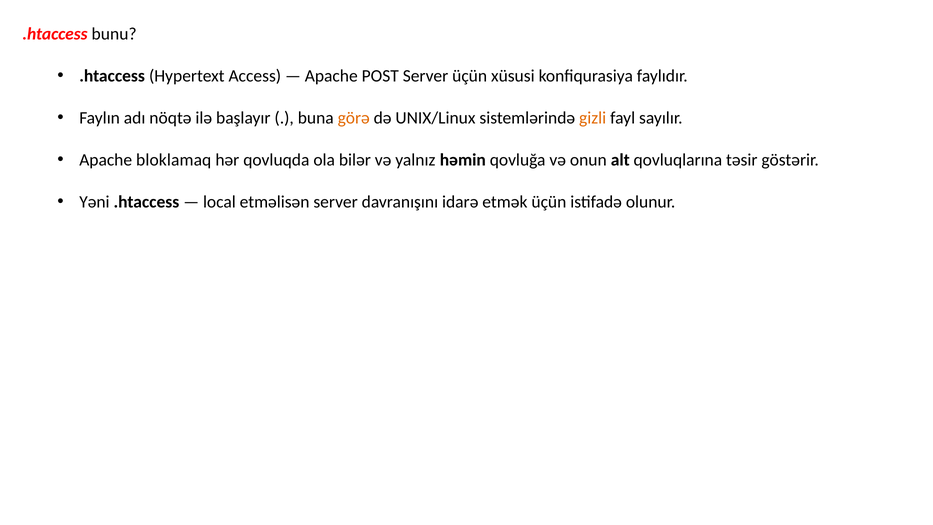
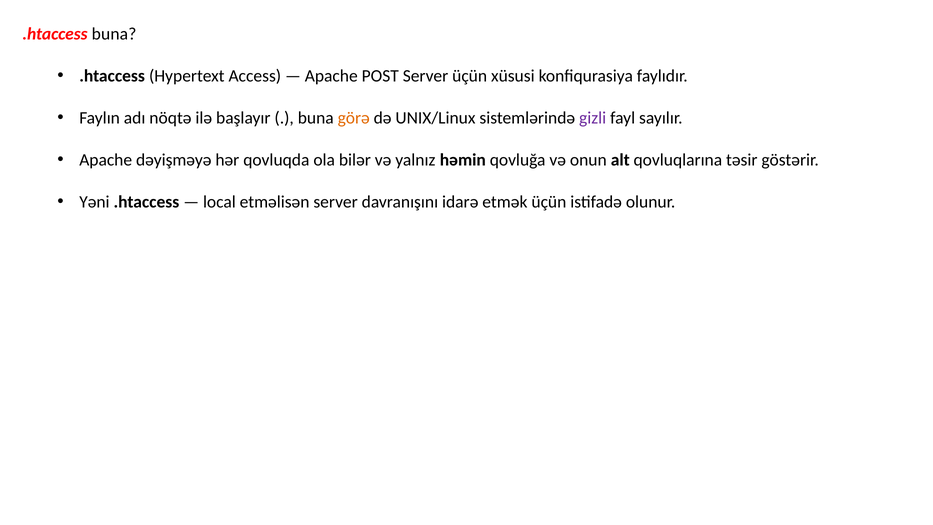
.htaccess bunu: bunu -> buna (114, 34)
gizli colour: orange -> purple (593, 118)
bloklamaq: bloklamaq -> dəyişməyə (174, 160)
